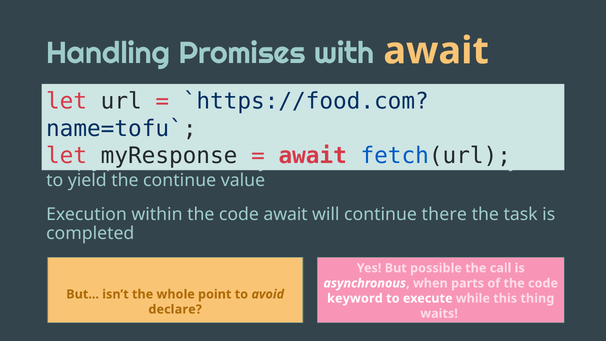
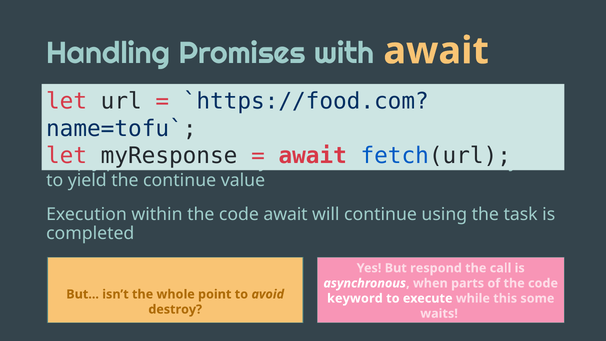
there: there -> using (444, 214)
possible: possible -> respond (436, 268)
thing: thing -> some (537, 298)
declare: declare -> destroy (175, 309)
